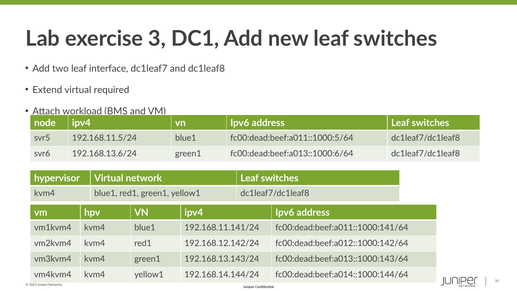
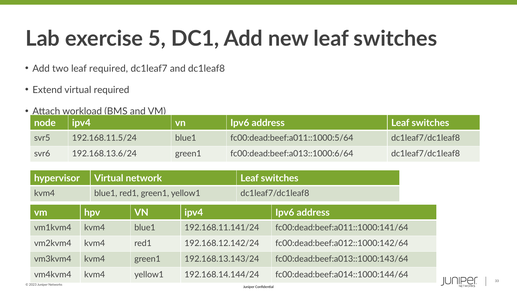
3: 3 -> 5 (157, 39)
leaf interface: interface -> required (109, 69)
